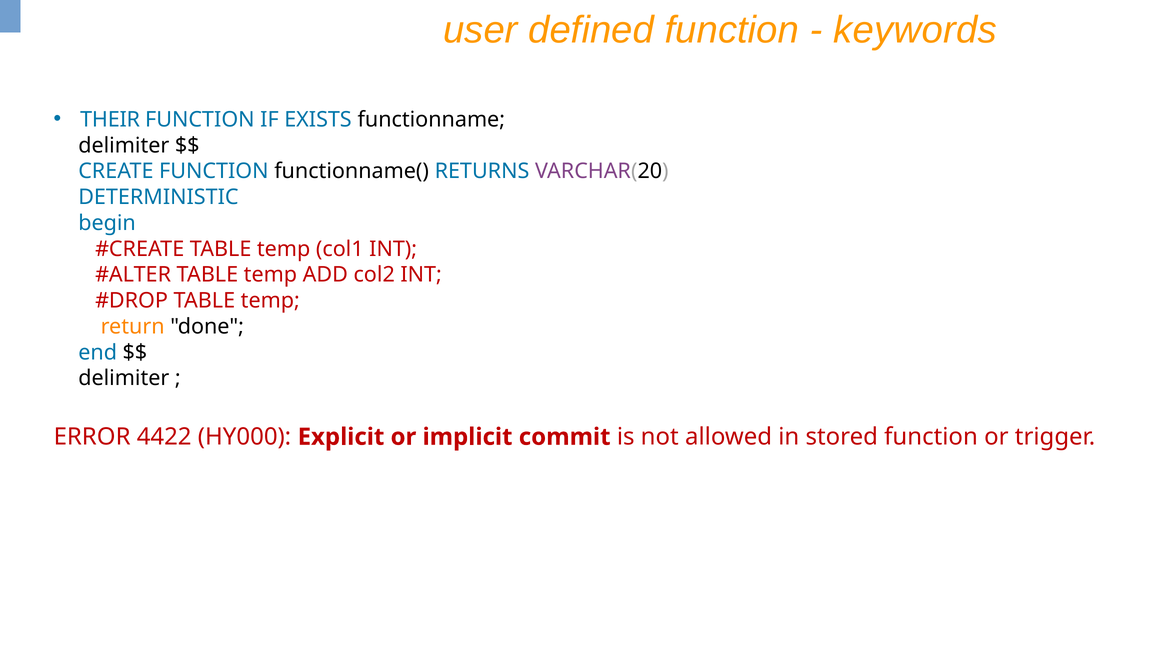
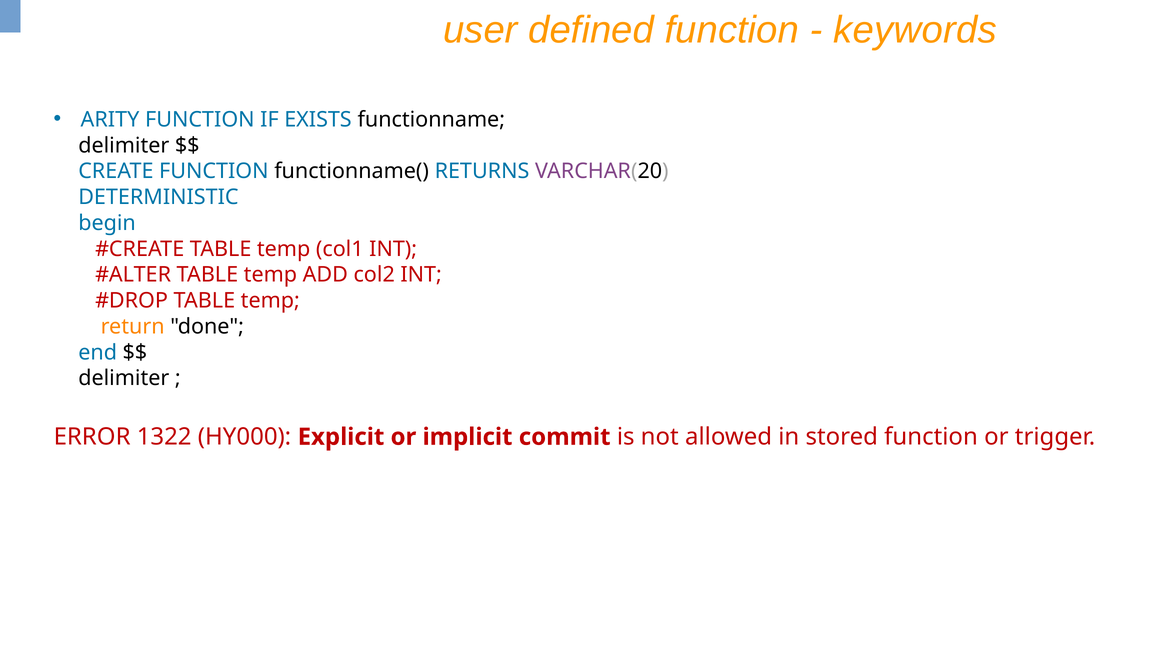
THEIR: THEIR -> ARITY (110, 120)
4422: 4422 -> 1322 (164, 437)
